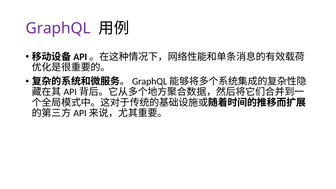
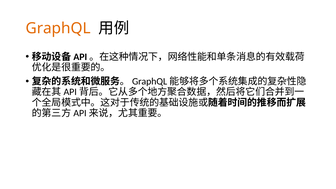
GraphQL colour: purple -> orange (58, 28)
